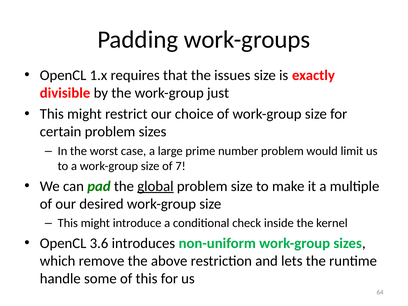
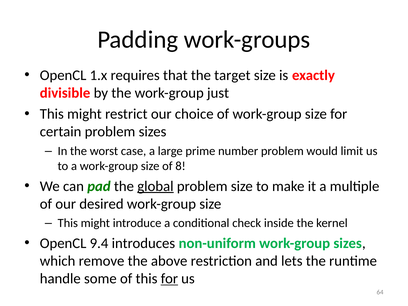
issues: issues -> target (232, 75)
7: 7 -> 8 (181, 166)
3.6: 3.6 -> 9.4 (99, 243)
for underline: none -> present (169, 279)
